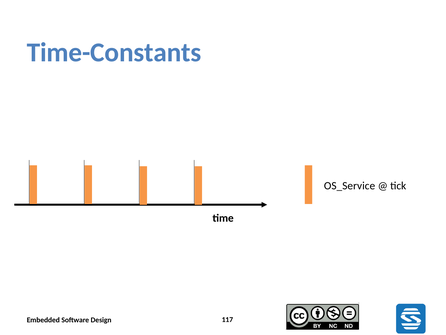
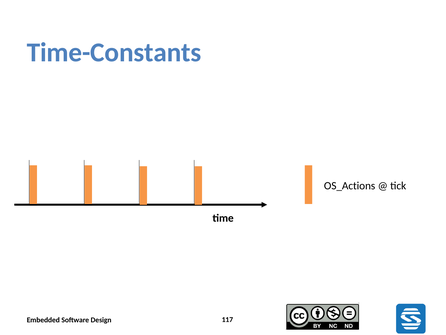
OS_Service: OS_Service -> OS_Actions (350, 185)
